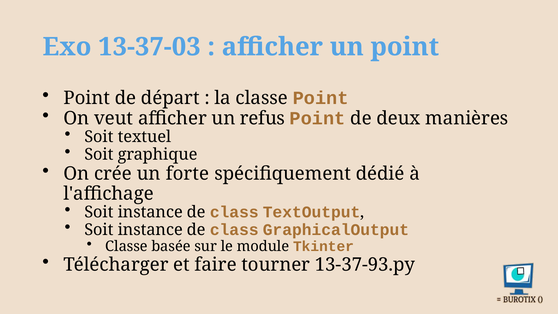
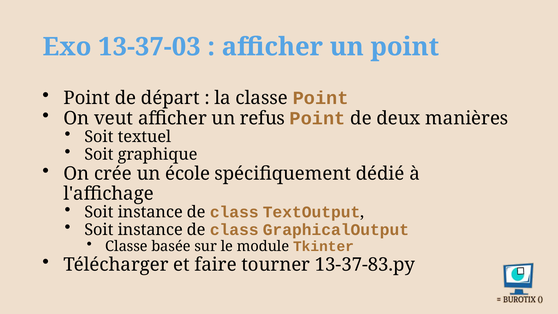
forte: forte -> école (188, 173)
13-37-93.py: 13-37-93.py -> 13-37-83.py (365, 265)
